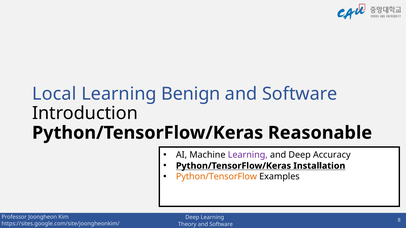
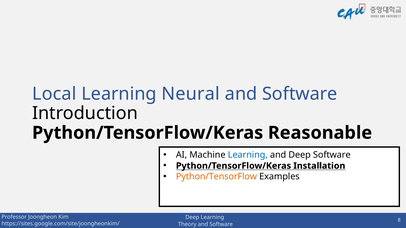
Benign: Benign -> Neural (191, 94)
Learning colour: purple -> blue (248, 155)
Deep Accuracy: Accuracy -> Software (332, 155)
